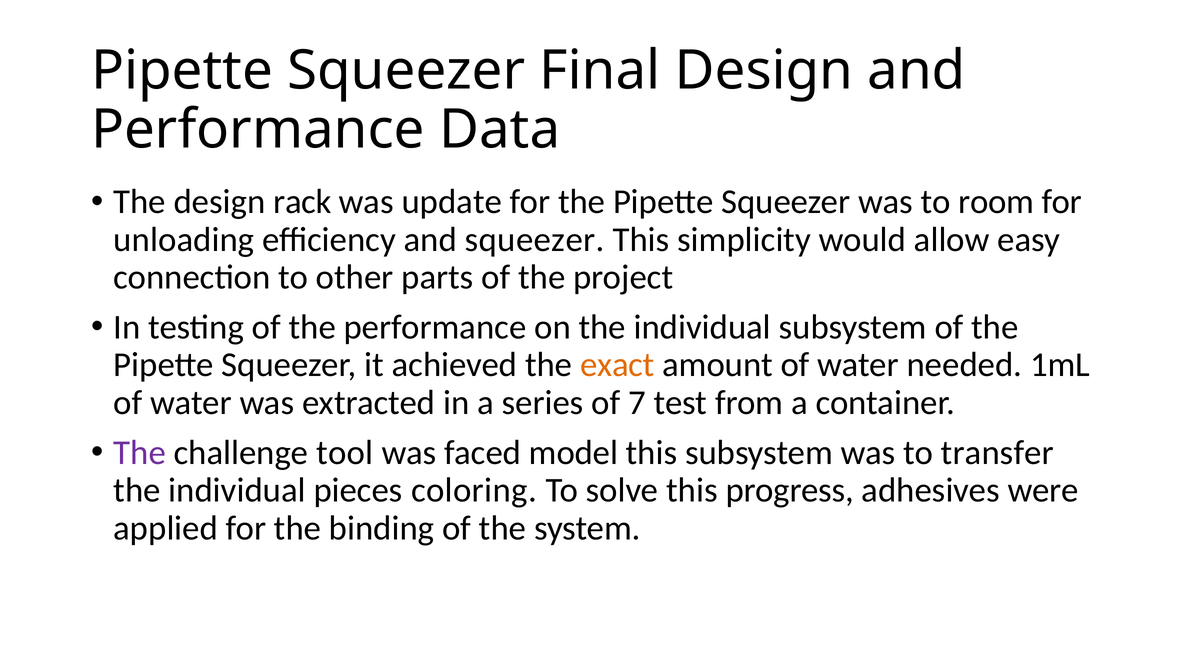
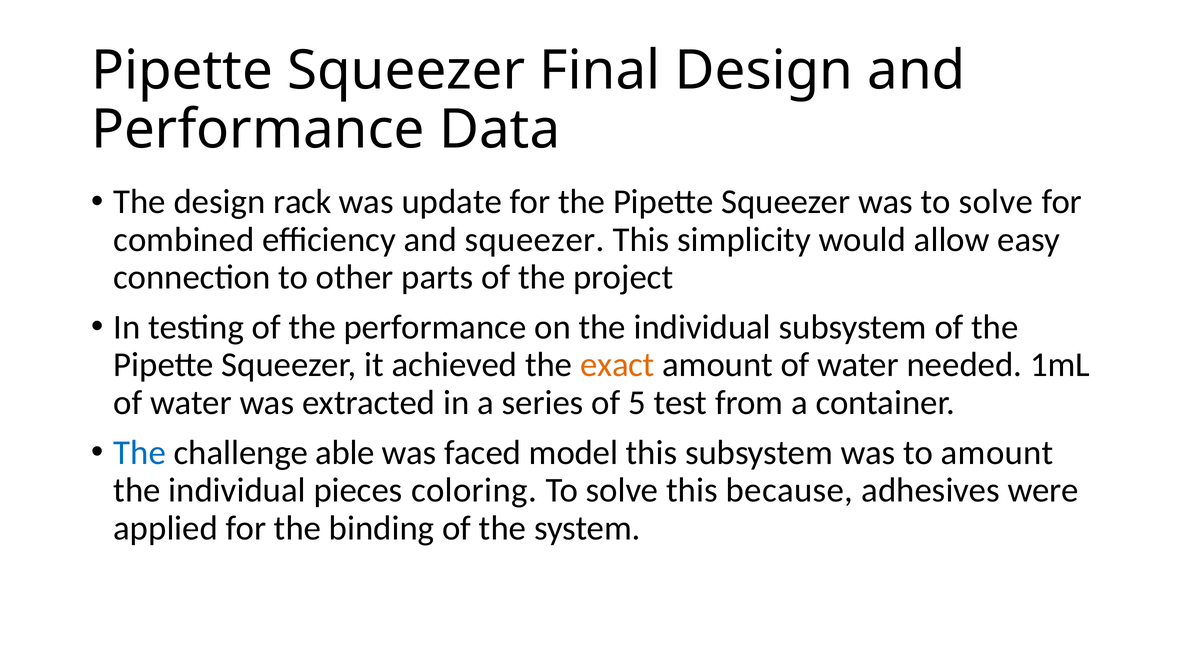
was to room: room -> solve (996, 202)
unloading: unloading -> combined (184, 239)
7: 7 -> 5 (637, 402)
The colour: purple -> blue (140, 452)
tool: tool -> able (345, 452)
to transfer: transfer -> amount (997, 452)
progress: progress -> because (789, 490)
